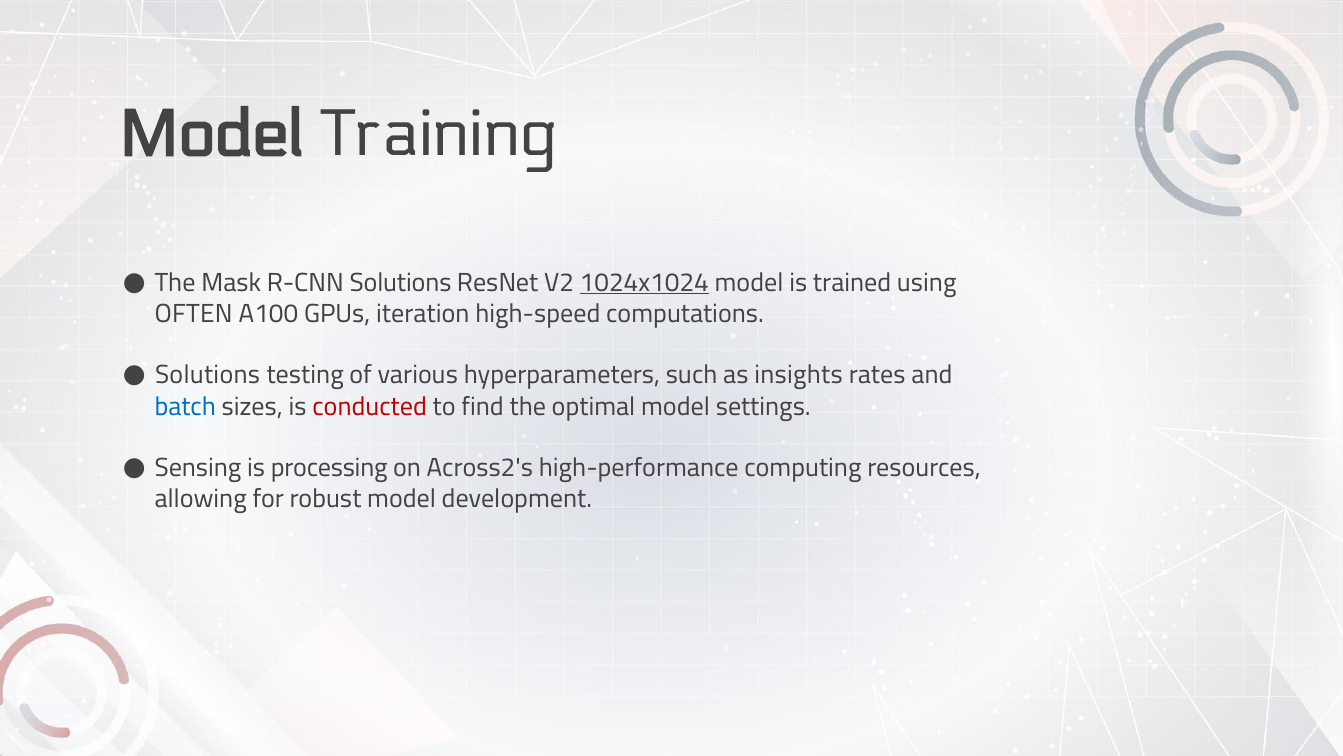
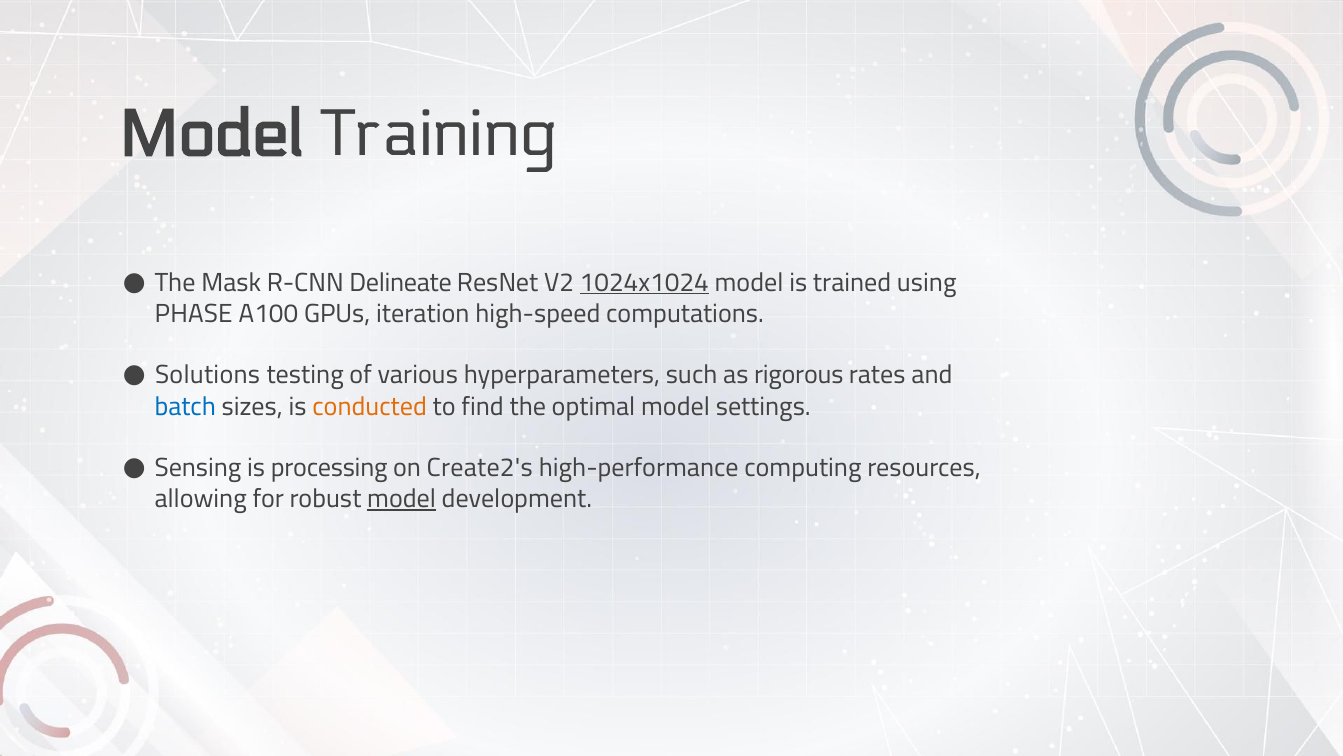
R-CNN Solutions: Solutions -> Delineate (401, 282)
OFTEN: OFTEN -> PHASE (194, 314)
insights: insights -> rigorous (799, 375)
conducted colour: red -> orange (370, 406)
Across2's: Across2's -> Create2's (480, 467)
model underline: none -> present (402, 499)
